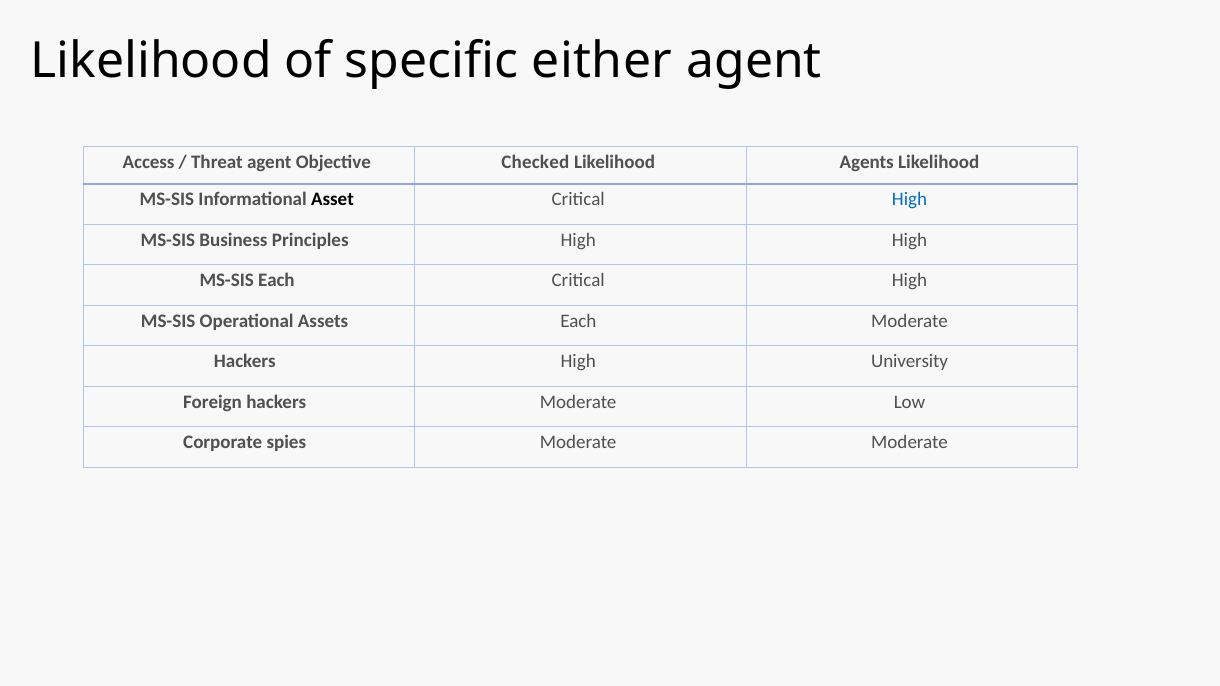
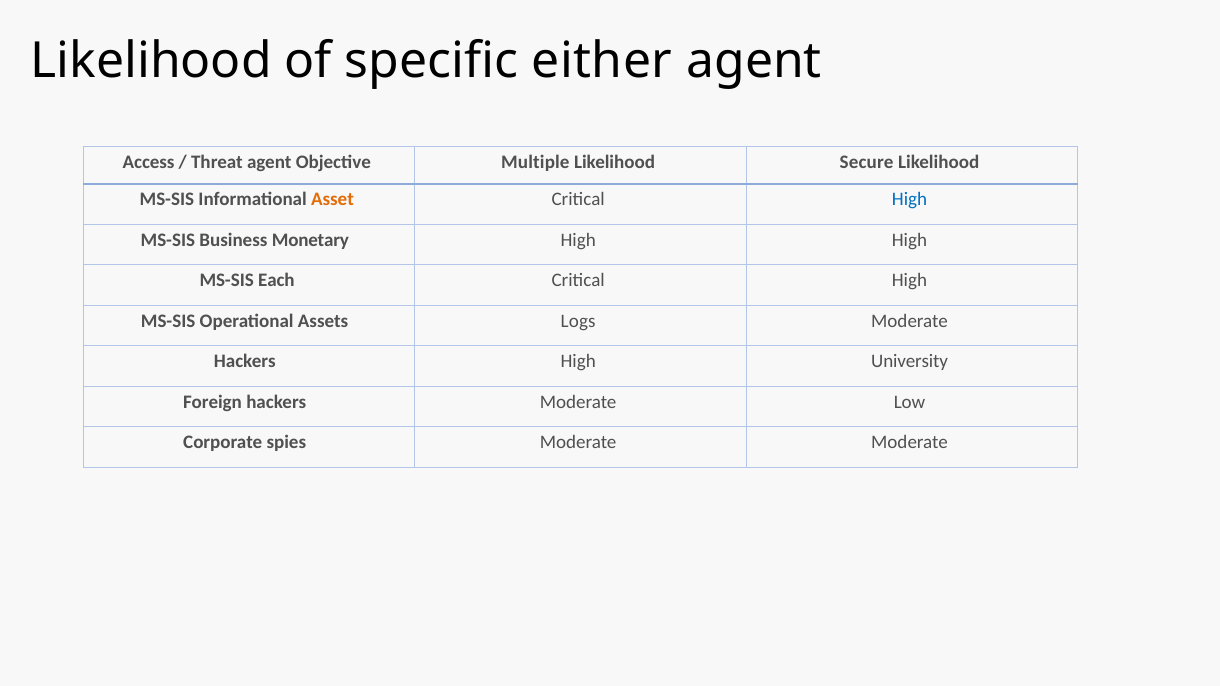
Checked: Checked -> Multiple (535, 162)
Agents: Agents -> Secure (867, 162)
Asset colour: black -> orange (333, 200)
Principles: Principles -> Monetary (310, 240)
Assets Each: Each -> Logs (578, 321)
